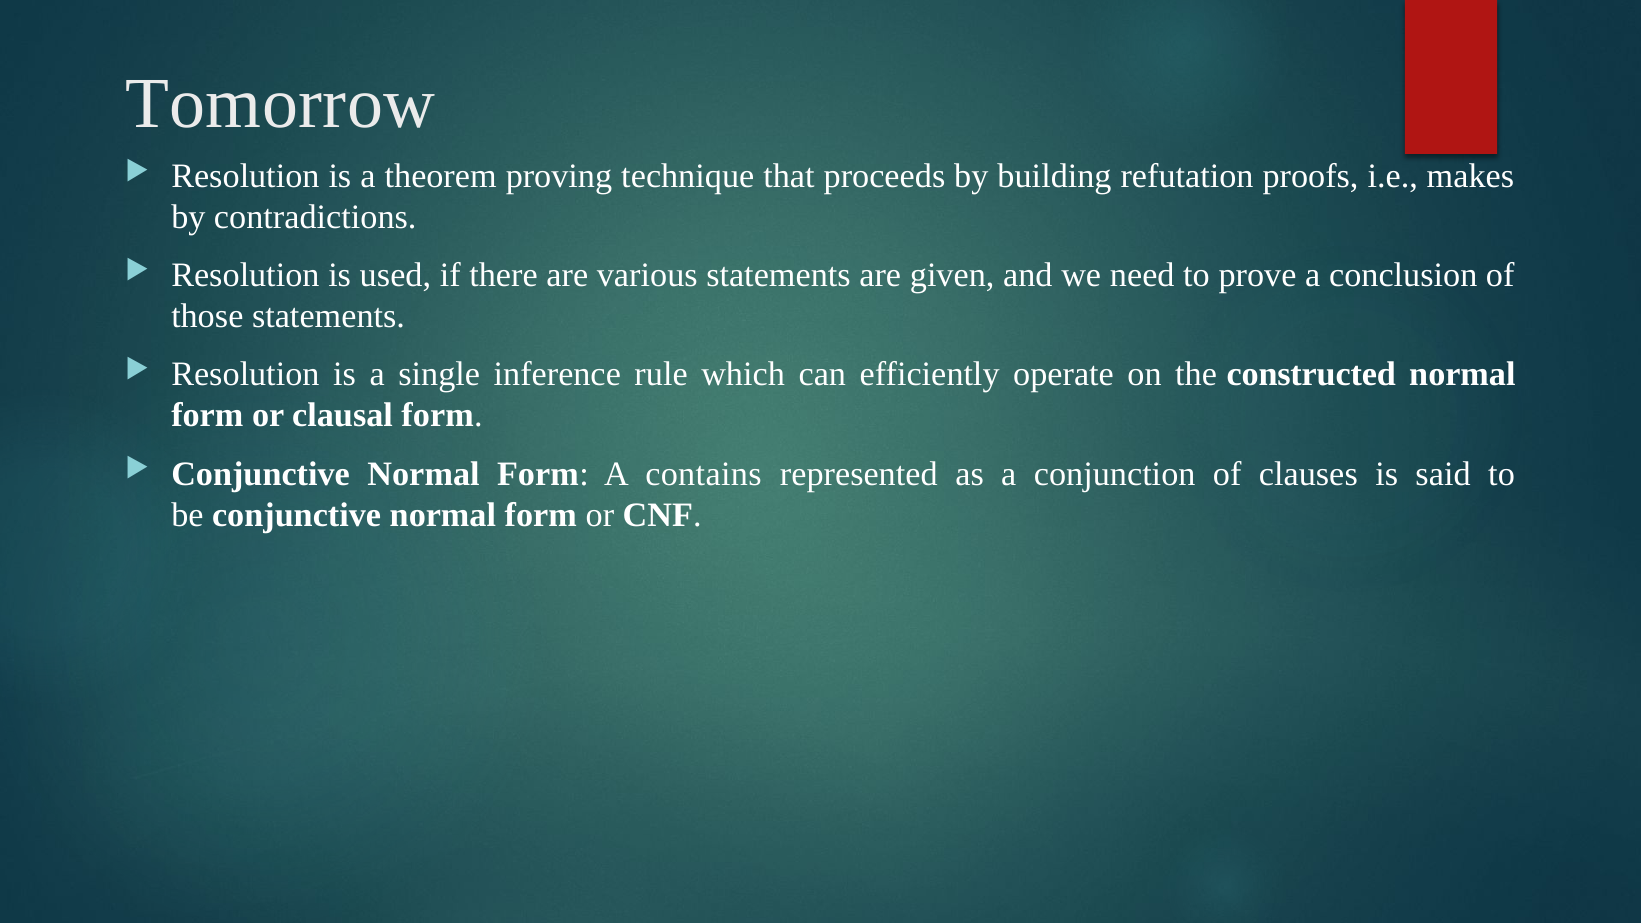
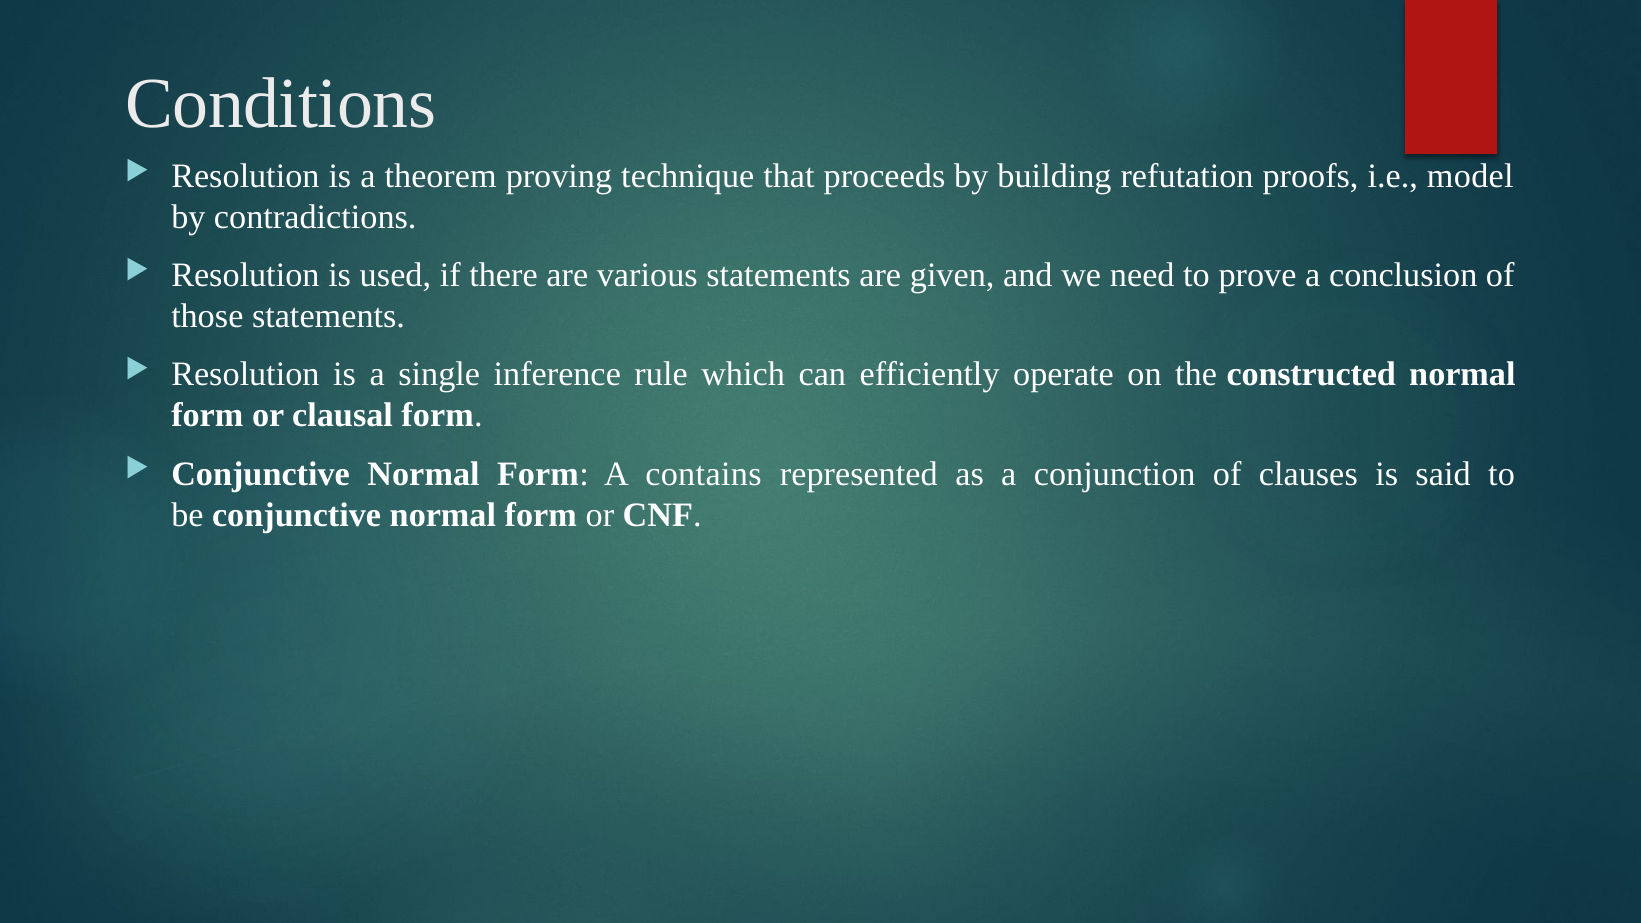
Tomorrow: Tomorrow -> Conditions (281, 103)
makes: makes -> model (1470, 176)
